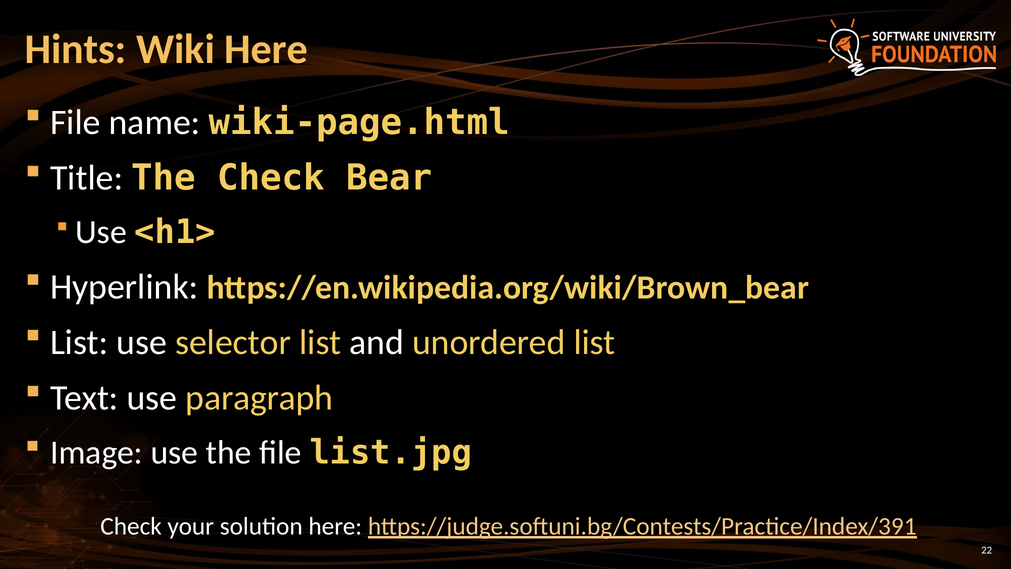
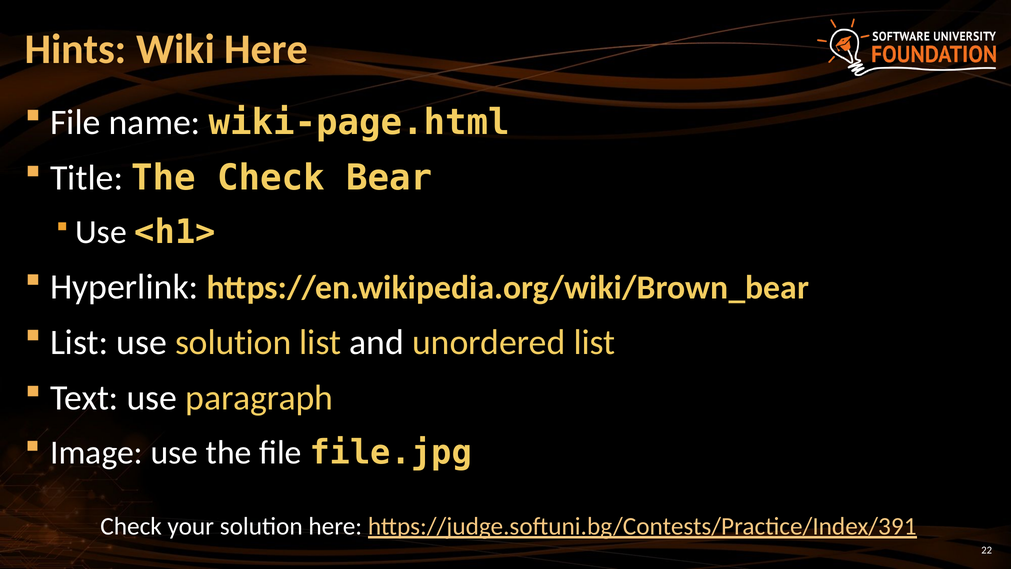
use selector: selector -> solution (233, 342)
list.jpg: list.jpg -> file.jpg (391, 452)
